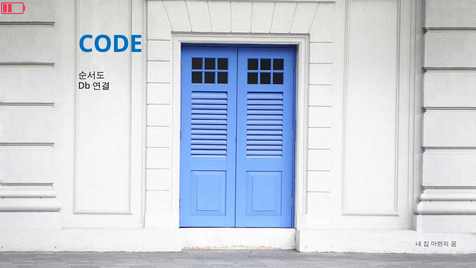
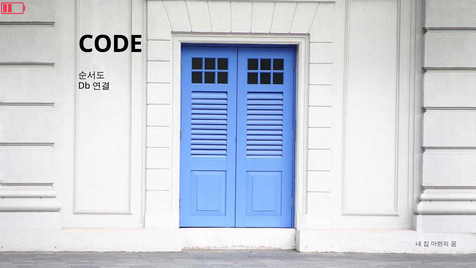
CODE colour: blue -> black (110, 44)
